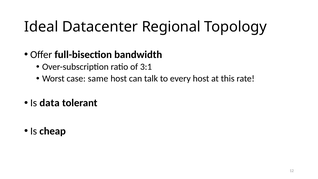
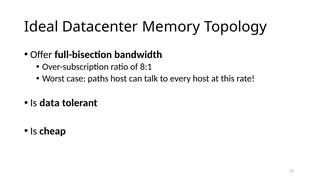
Regional: Regional -> Memory (171, 27)
3:1: 3:1 -> 8:1 (146, 67)
same: same -> paths (98, 79)
